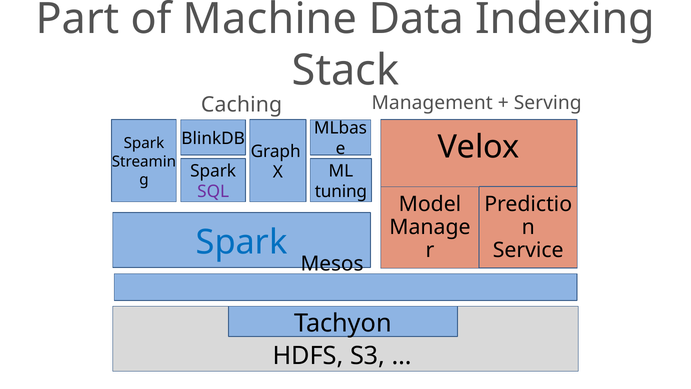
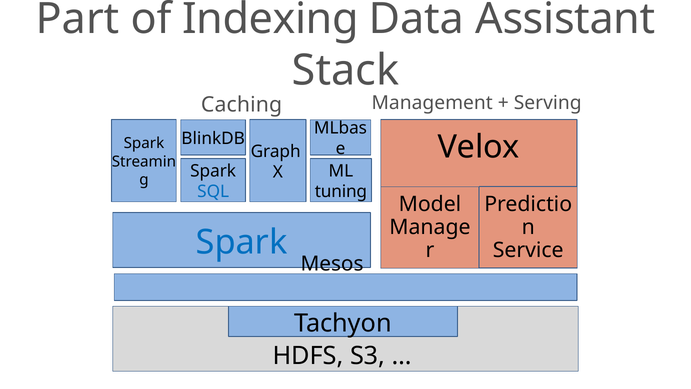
Machine: Machine -> Indexing (270, 19)
Indexing: Indexing -> Assistant (565, 19)
SQL colour: purple -> blue (213, 191)
